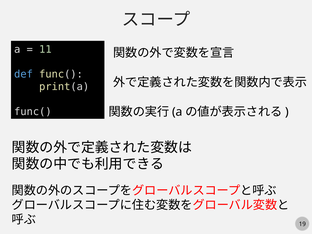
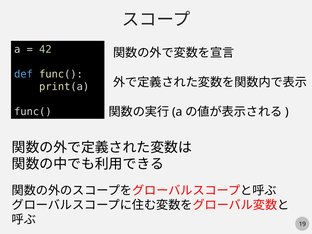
11: 11 -> 42 (45, 49)
